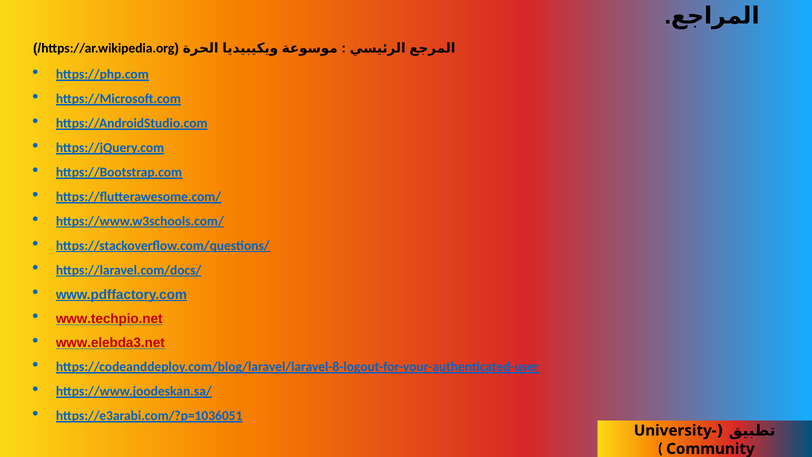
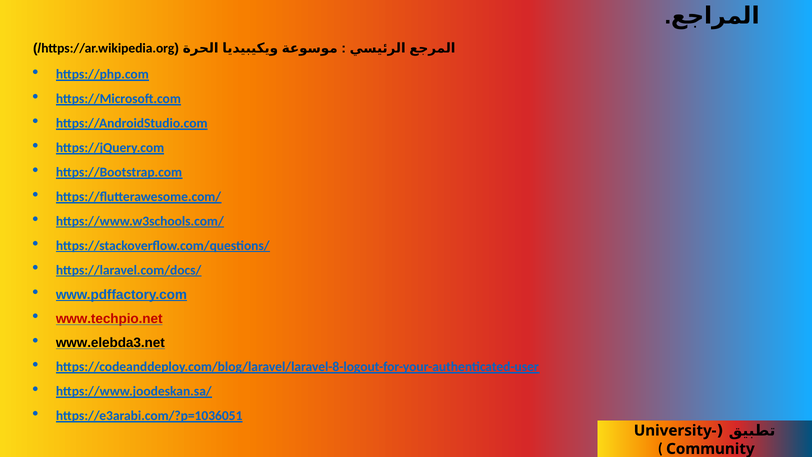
www.elebda3.net colour: red -> black (110, 343)
